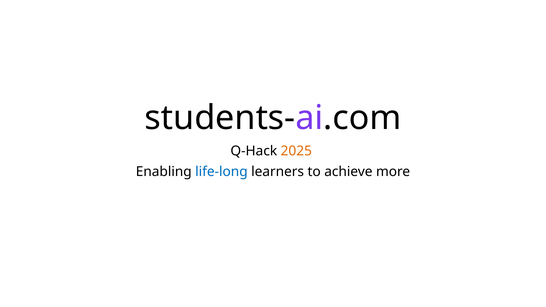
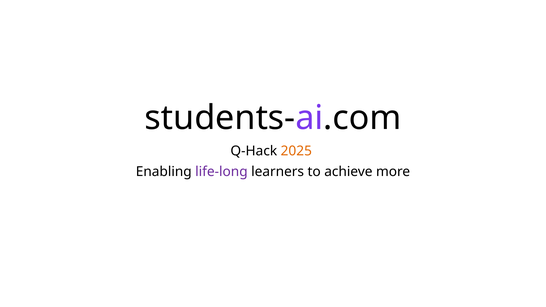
life-long colour: blue -> purple (221, 172)
